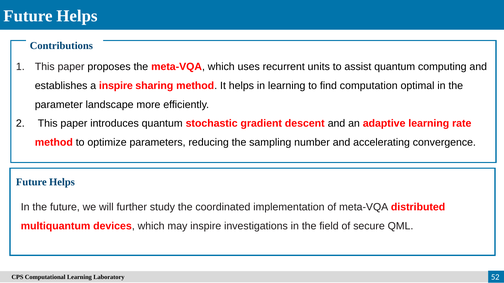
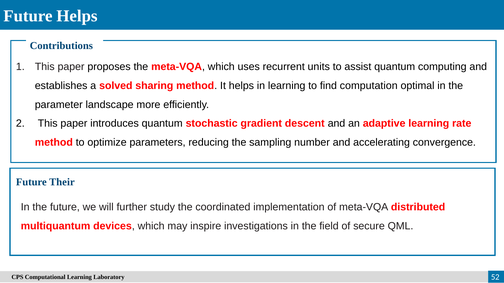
a inspire: inspire -> solved (116, 86)
Helps: Helps -> Their (62, 182)
